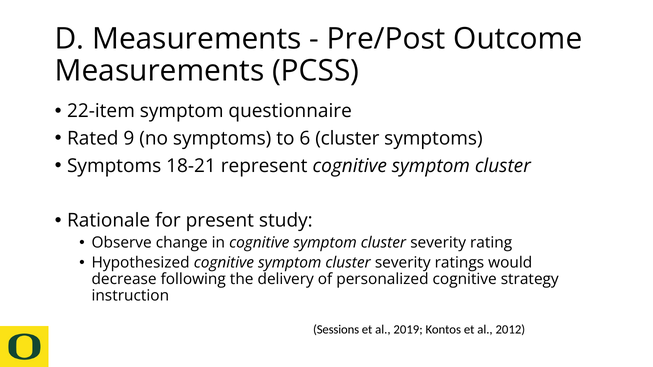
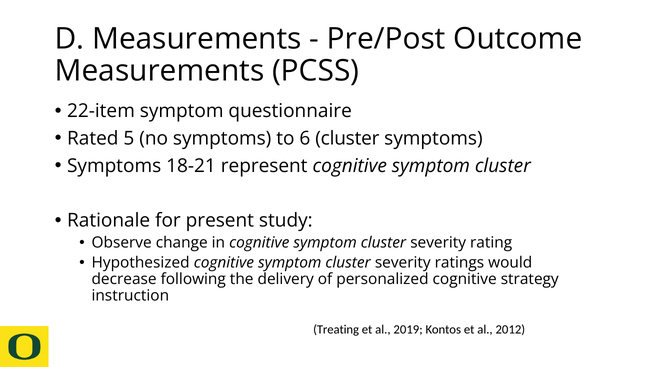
9: 9 -> 5 (129, 139)
Sessions: Sessions -> Treating (336, 330)
